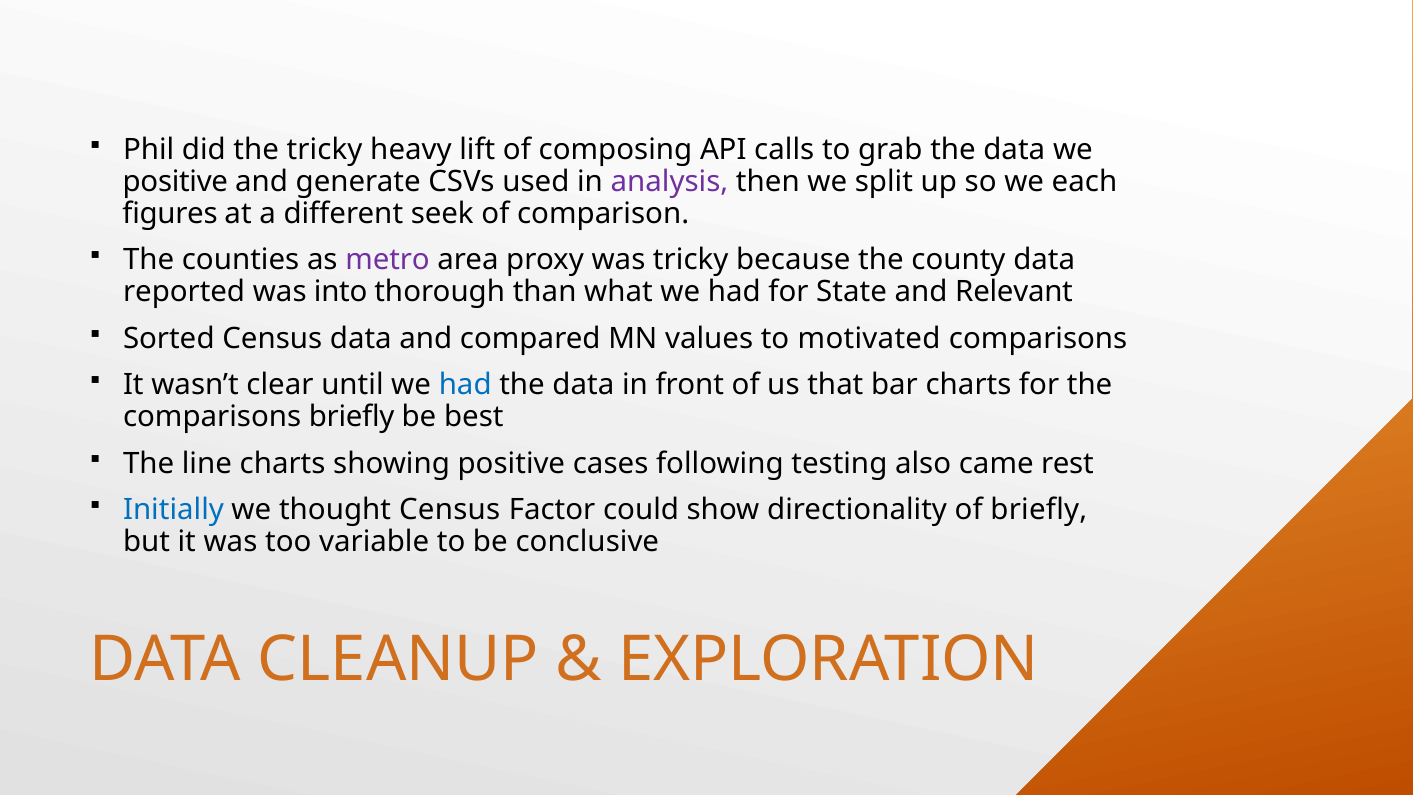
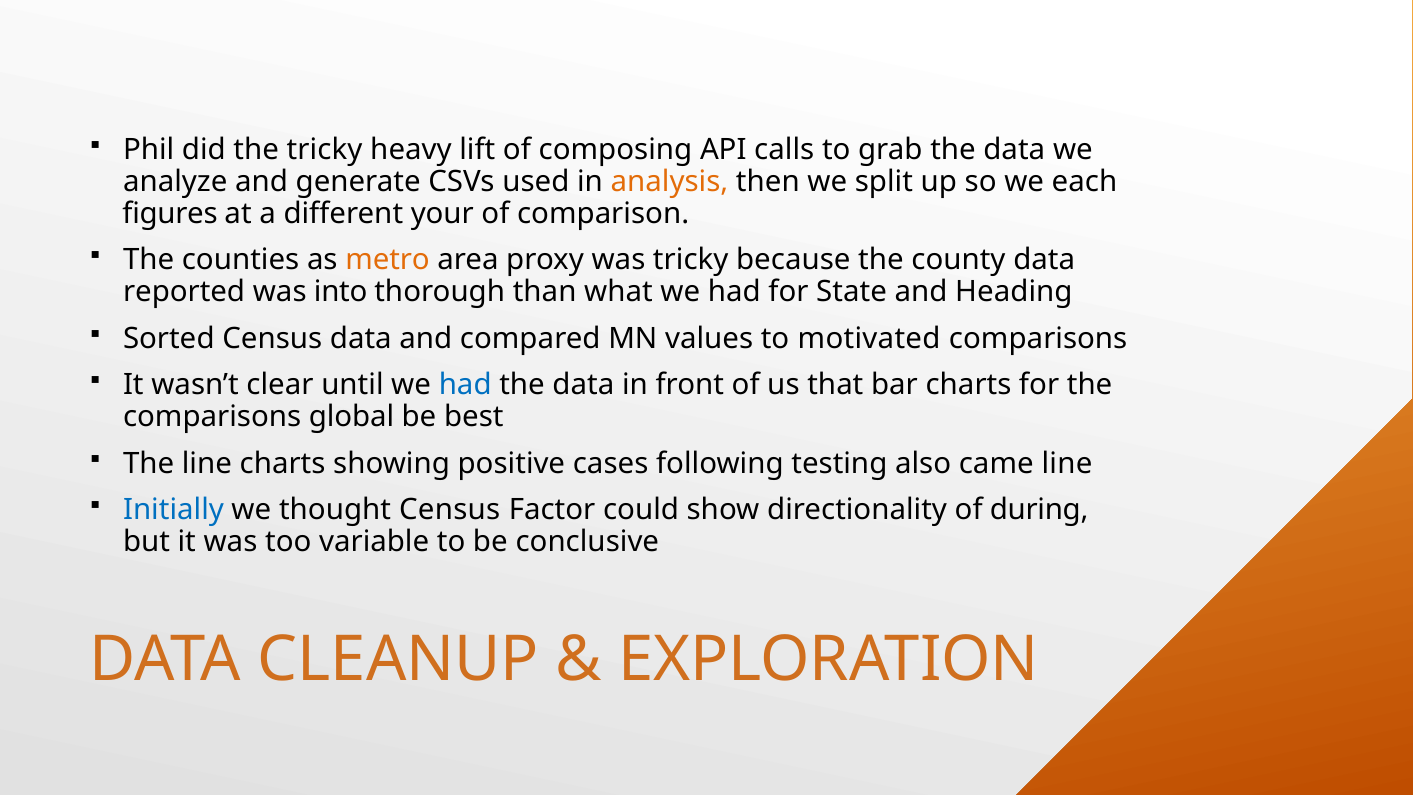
positive: positive -> analyze (175, 182)
analysis colour: purple -> orange (669, 182)
seek: seek -> your (442, 213)
metro colour: purple -> orange (388, 260)
Relevant: Relevant -> Heading (1014, 292)
comparisons briefly: briefly -> global (352, 417)
came rest: rest -> line (1067, 463)
of briefly: briefly -> during (1039, 510)
